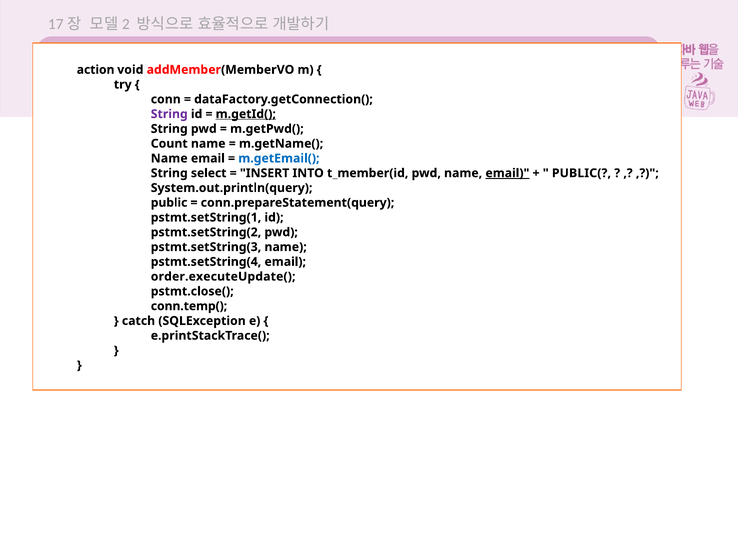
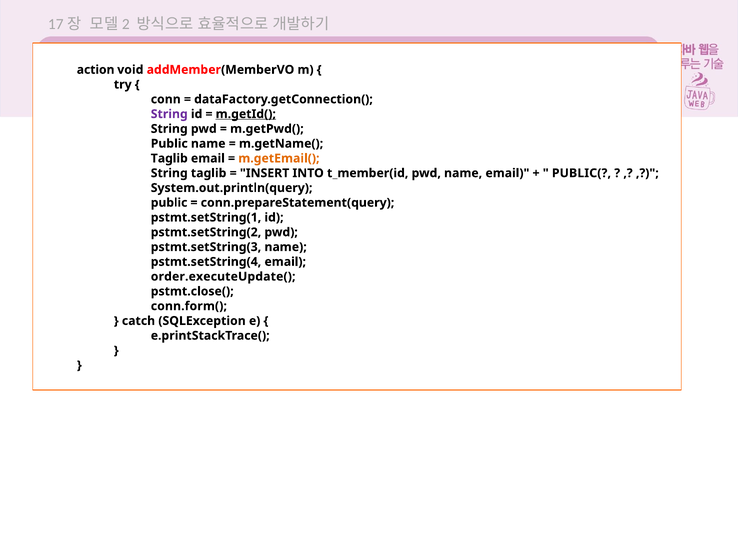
Count: Count -> Public (169, 143)
Name: Name -> Taglib (169, 158)
m.getEmail( colour: blue -> orange (279, 158)
String select: select -> taglib (209, 173)
email underline: present -> none (507, 173)
conn.temp(: conn.temp( -> conn.form( (189, 306)
